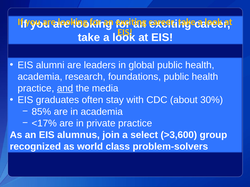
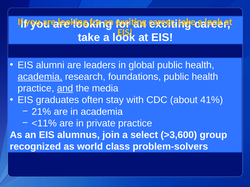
academia underline: none -> present (40, 77)
30%: 30% -> 41% (212, 100)
85%: 85% -> 21% (41, 112)
<17%: <17% -> <11% (44, 124)
